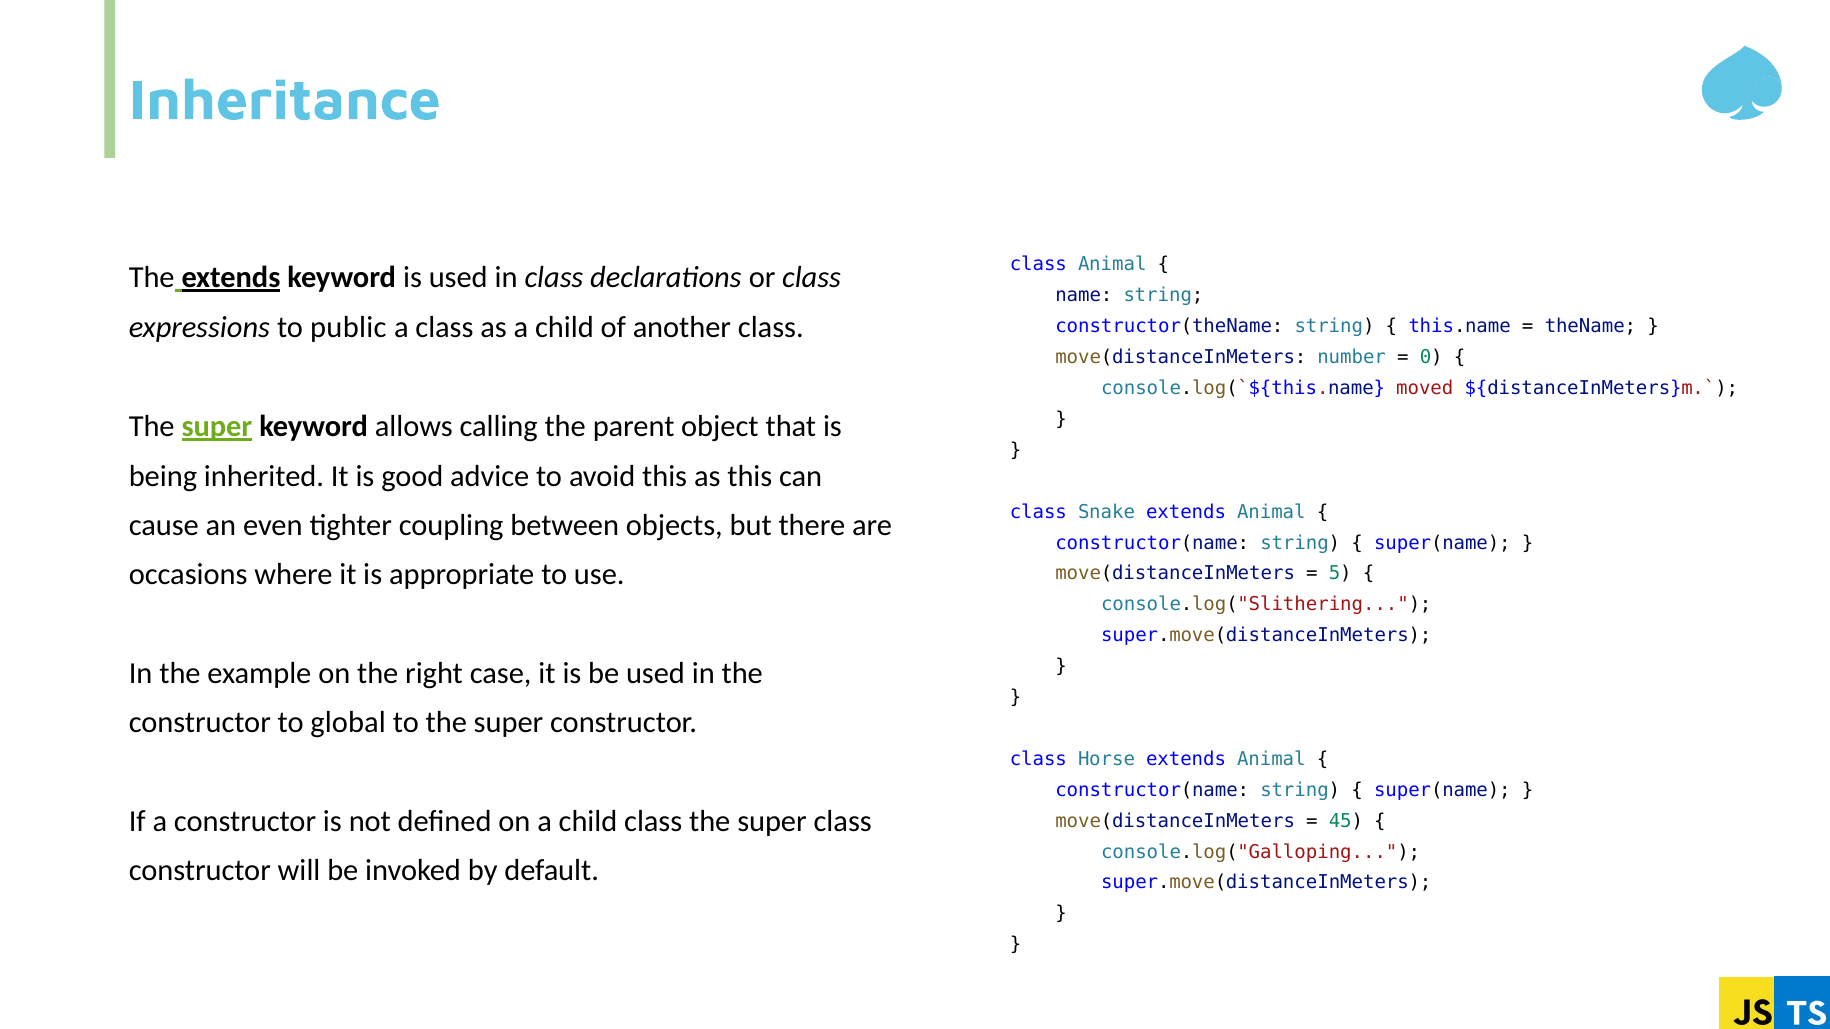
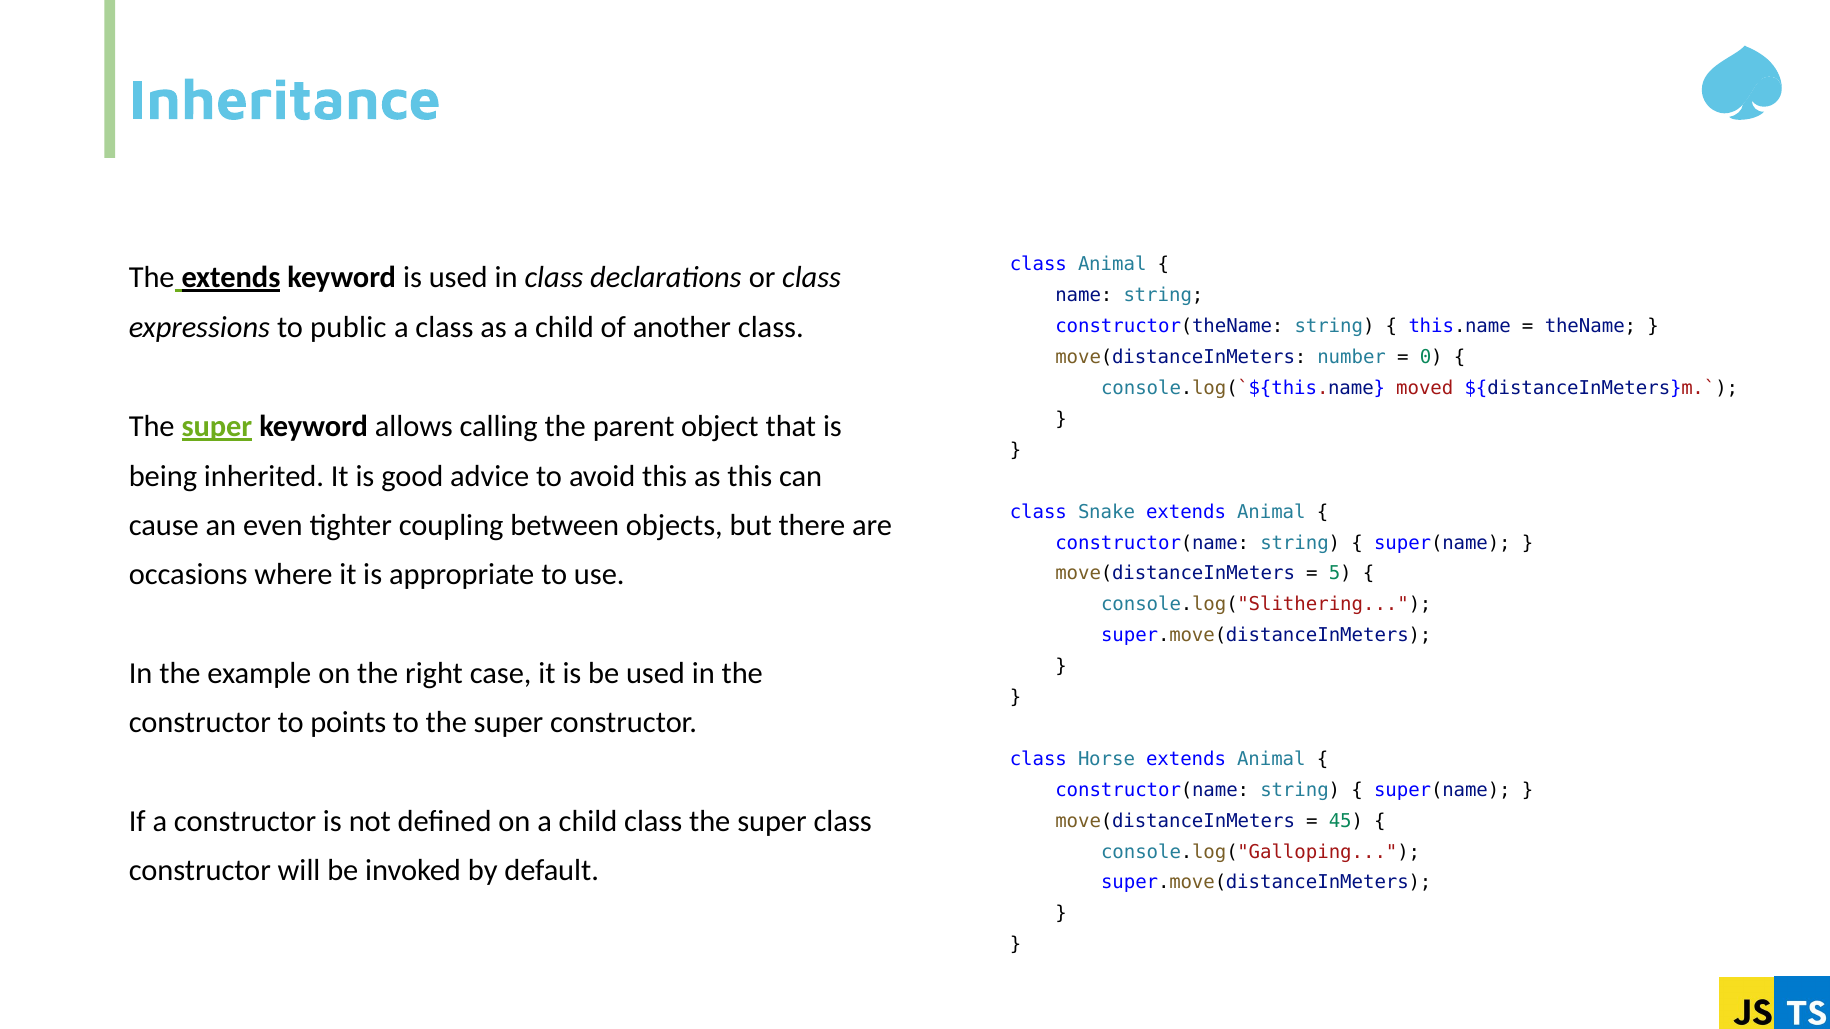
global: global -> points (348, 723)
